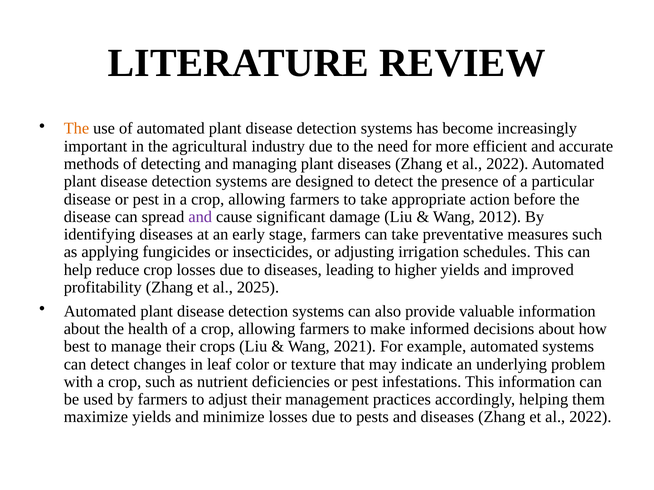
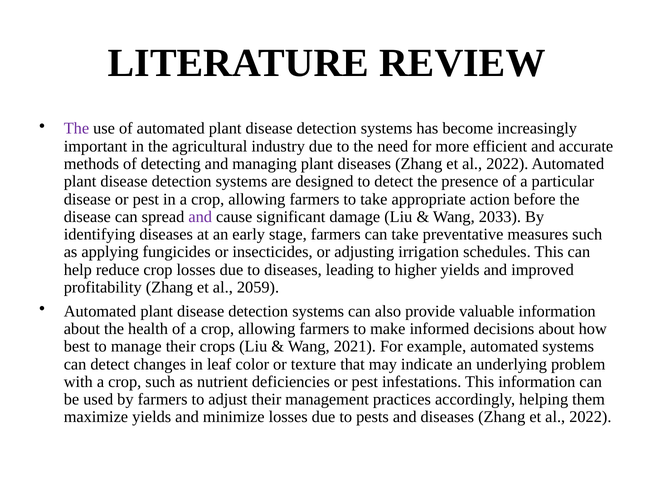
The colour: orange -> purple (76, 129)
2012: 2012 -> 2033 (500, 217)
2025: 2025 -> 2059 (258, 288)
